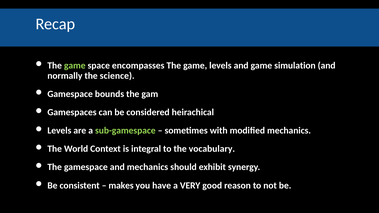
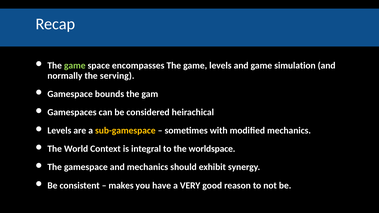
science: science -> serving (117, 76)
sub-gamespace colour: light green -> yellow (125, 131)
vocabulary: vocabulary -> worldspace (212, 149)
